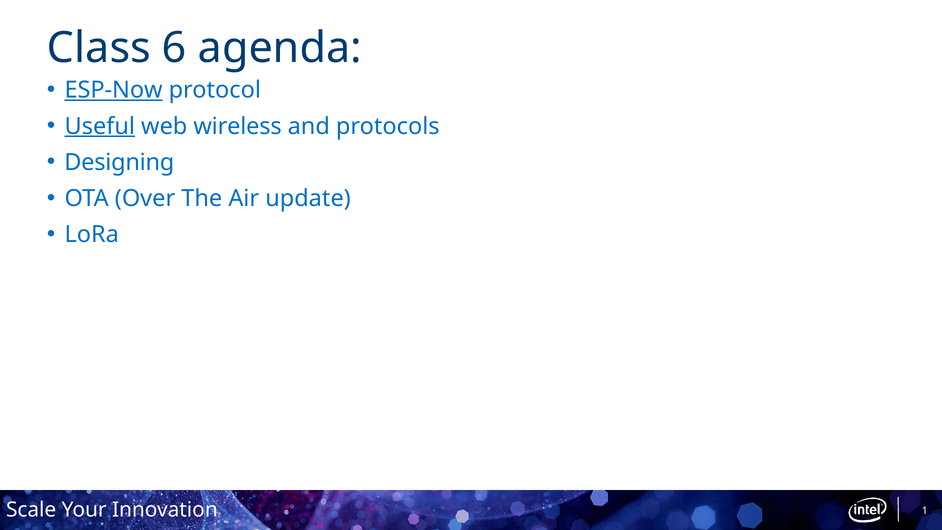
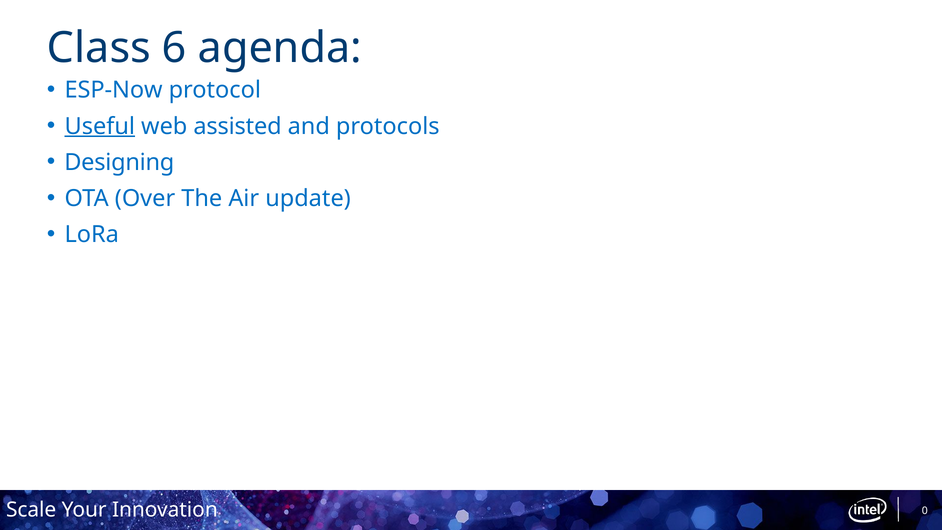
ESP-Now underline: present -> none (114, 90)
wireless: wireless -> assisted (238, 126)
1: 1 -> 0 (925, 511)
